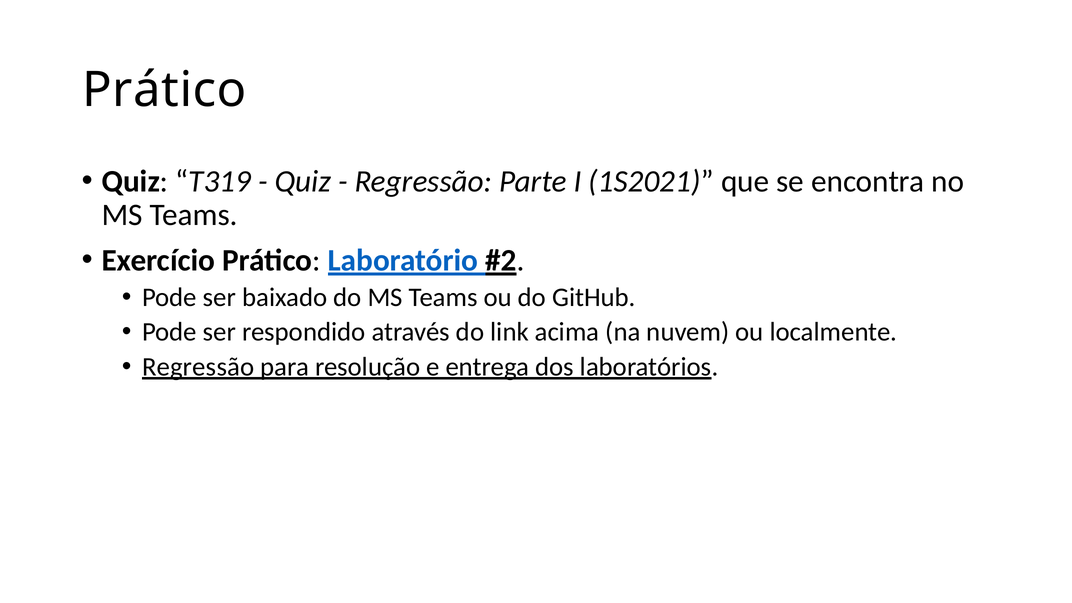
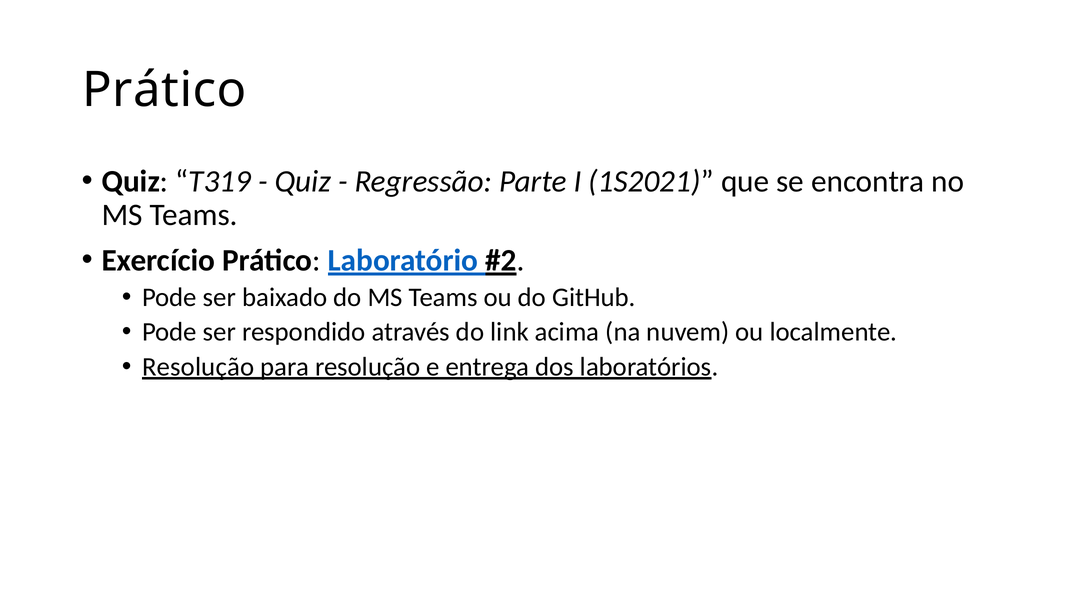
Regressão: Regressão -> Resolução (198, 367)
